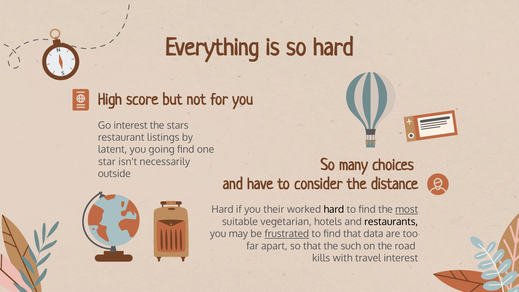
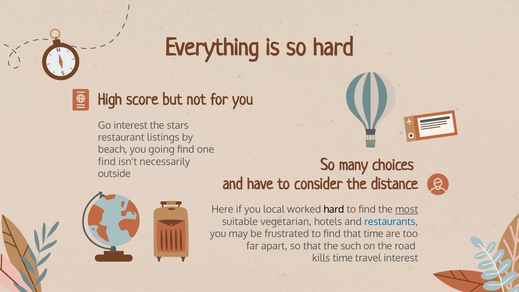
latent: latent -> beach (113, 150)
star: star -> find (107, 162)
Hard: Hard -> Here (222, 210)
their: their -> local (274, 210)
restaurants colour: black -> blue (391, 222)
frustrated underline: present -> none (287, 234)
that data: data -> time (373, 234)
kills with: with -> time (343, 258)
